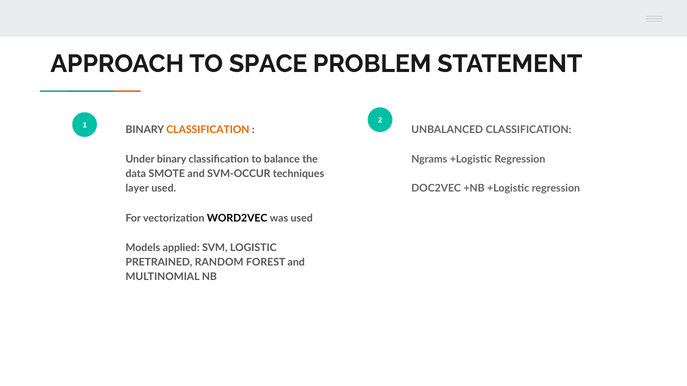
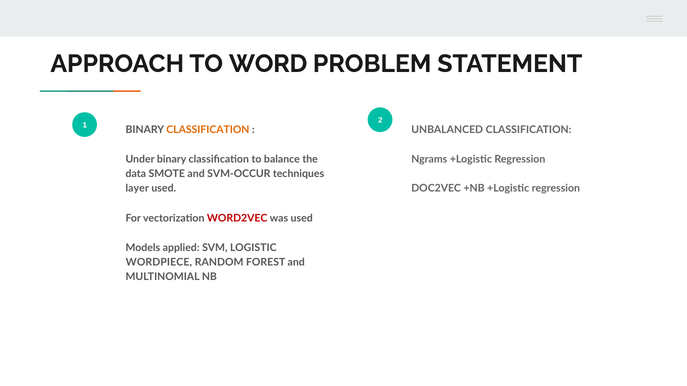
SPACE: SPACE -> WORD (268, 64)
WORD2VEC colour: black -> red (237, 218)
PRETRAINED: PRETRAINED -> WORDPIECE (159, 263)
